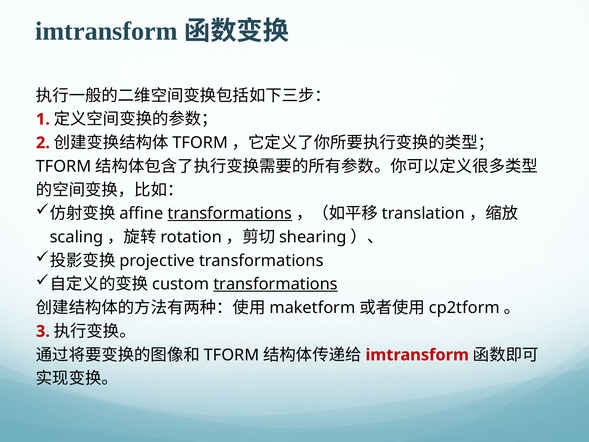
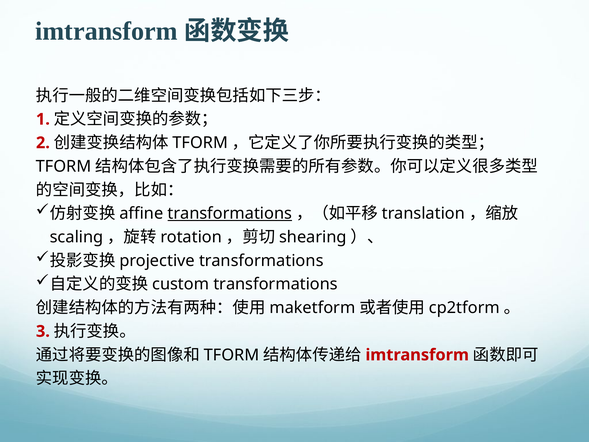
transformations underline: present -> none (276, 284)
